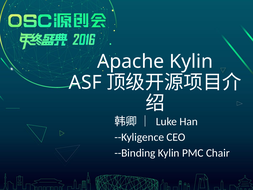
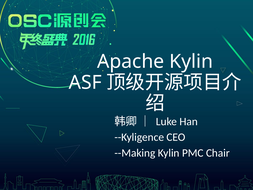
--Binding: --Binding -> --Making (135, 153)
